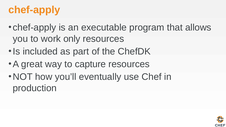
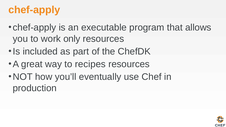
capture: capture -> recipes (90, 64)
